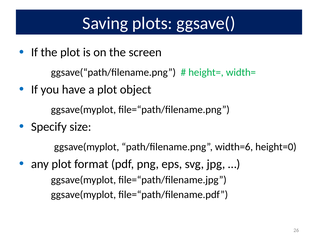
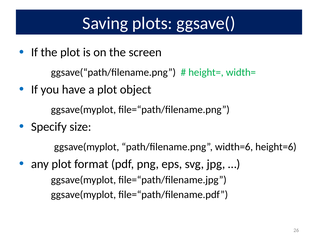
height=0: height=0 -> height=6 (276, 147)
